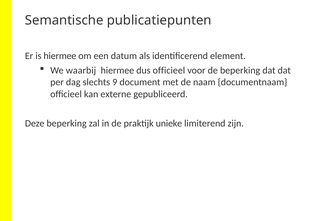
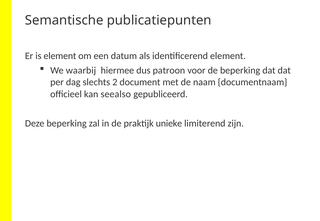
is hiermee: hiermee -> element (60, 56)
dus officieel: officieel -> patroon (169, 71)
9: 9 -> 2 (115, 82)
externe: externe -> seealso (116, 94)
